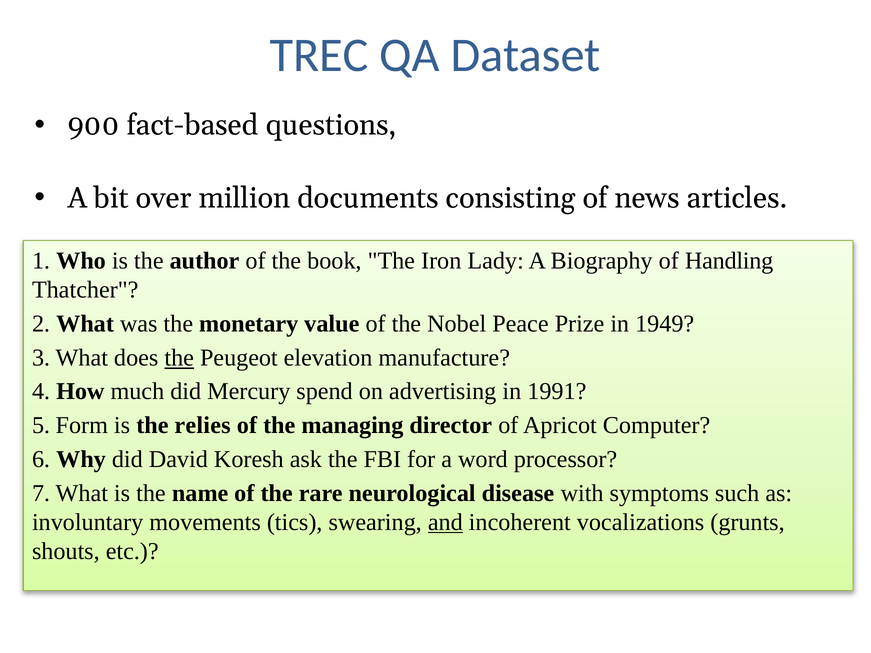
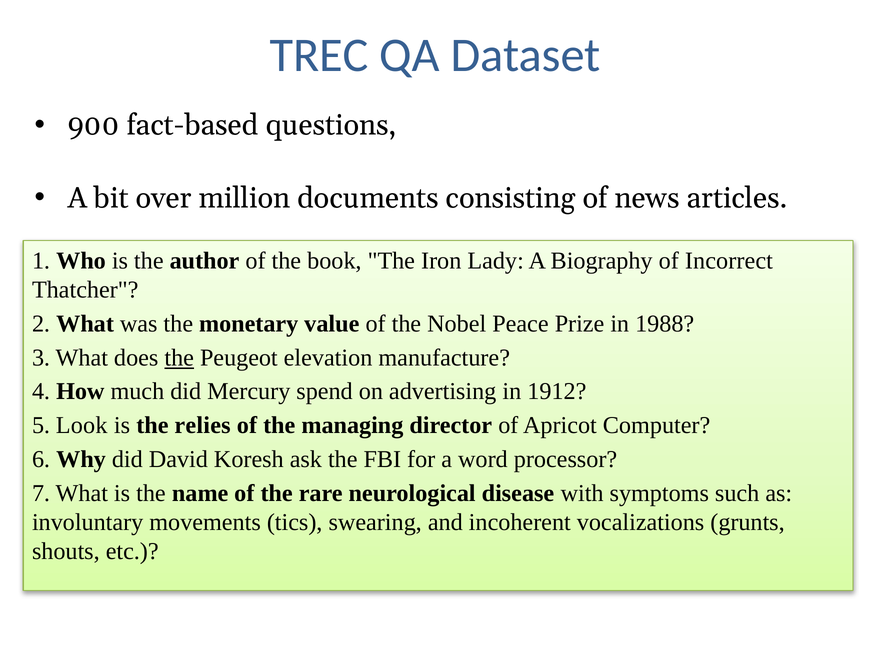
Handling: Handling -> Incorrect (729, 261)
1949: 1949 -> 1988 (665, 324)
1991: 1991 -> 1912 (557, 392)
Form: Form -> Look (82, 426)
and underline: present -> none (445, 522)
